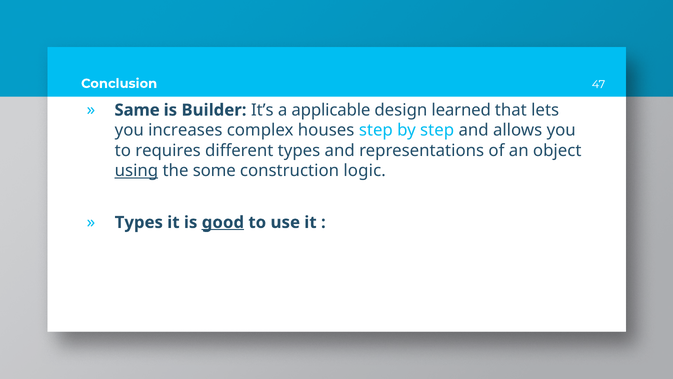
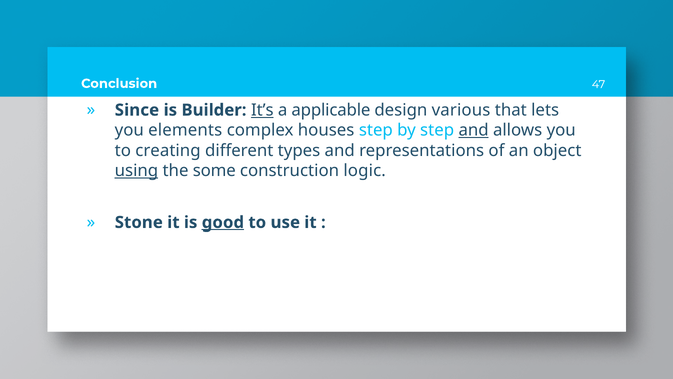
Same: Same -> Since (137, 110)
It’s underline: none -> present (262, 110)
learned: learned -> various (461, 110)
increases: increases -> elements (185, 130)
and underline: none -> present (474, 130)
requires: requires -> creating (168, 150)
Types: Types -> Stone (139, 222)
